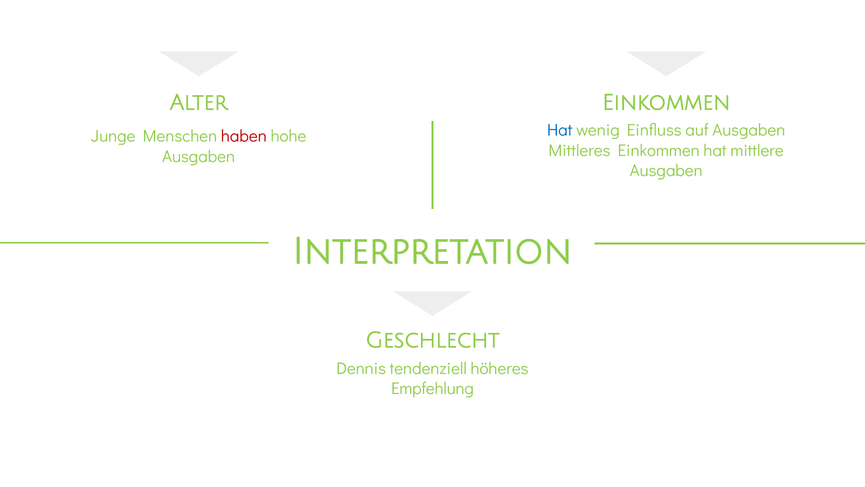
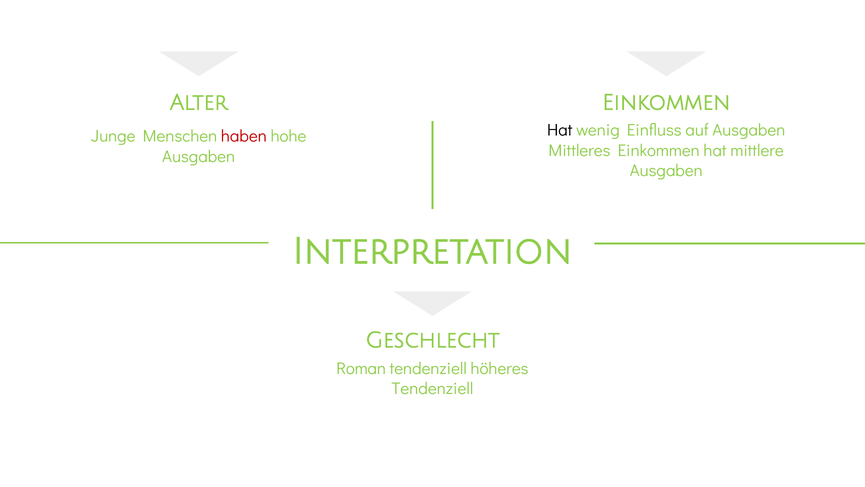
Hat colour: blue -> black (560, 130)
Dennis: Dennis -> Roman (361, 368)
Empfehlung: Empfehlung -> Tendenziell (432, 388)
